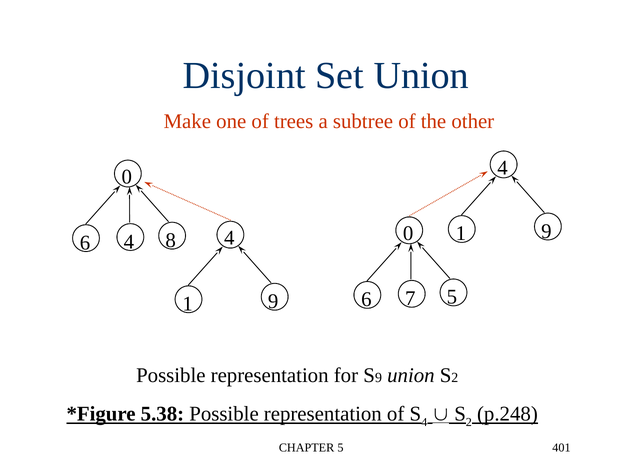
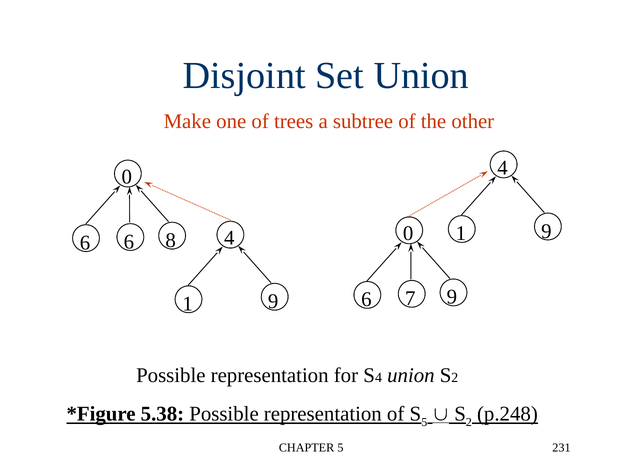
6 4: 4 -> 6 (129, 242)
7 5: 5 -> 9 (452, 297)
9: 9 -> 4 (379, 378)
4: 4 -> 5 (424, 422)
401: 401 -> 231 (561, 448)
